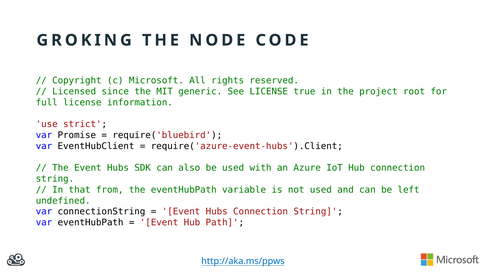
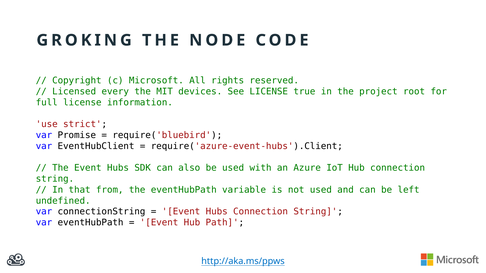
since: since -> every (115, 92)
generic: generic -> devices (200, 92)
